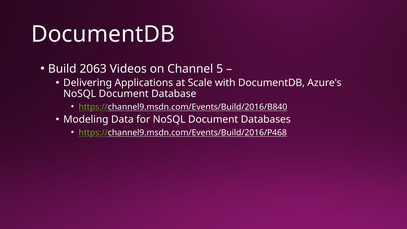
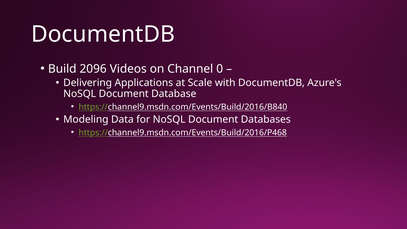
2063: 2063 -> 2096 (93, 69)
5: 5 -> 0 (220, 69)
